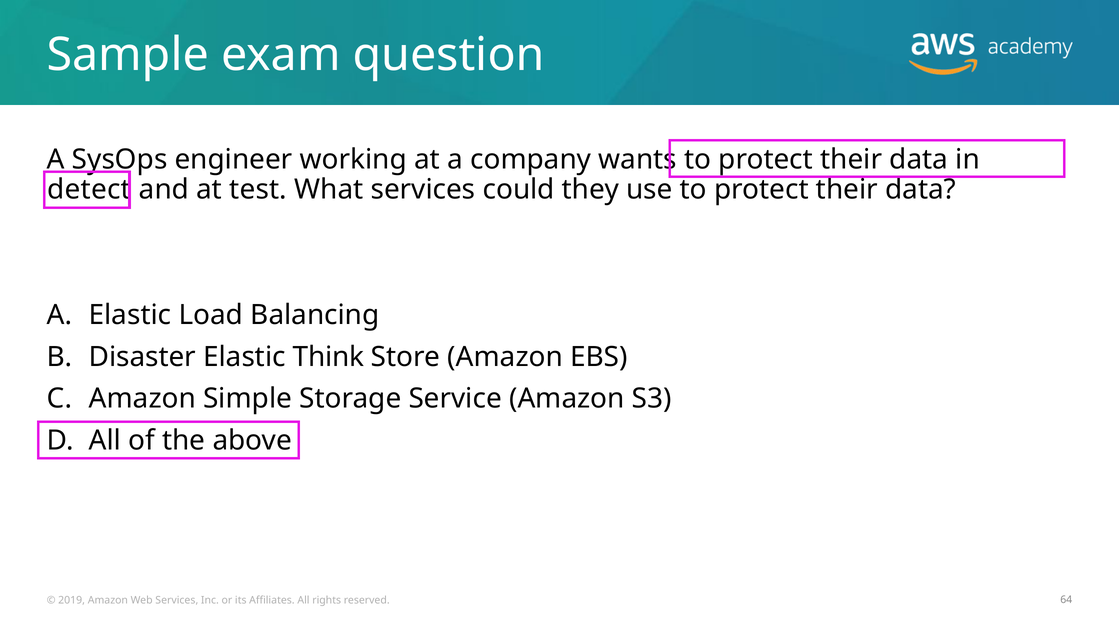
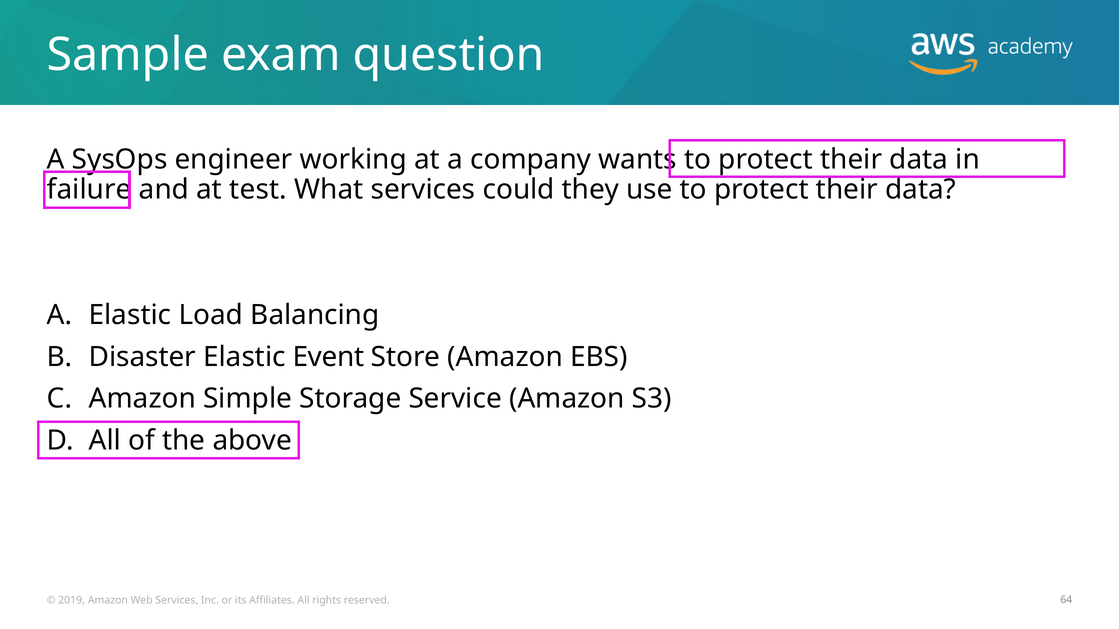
detect: detect -> failure (89, 190)
Think: Think -> Event (328, 357)
